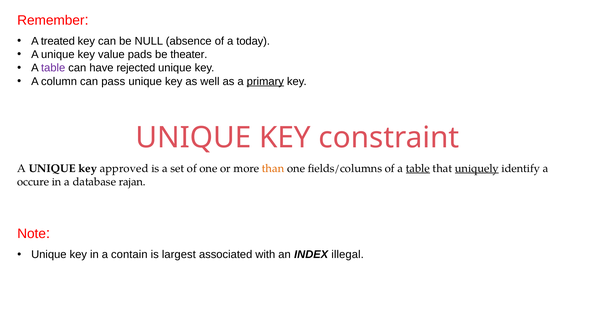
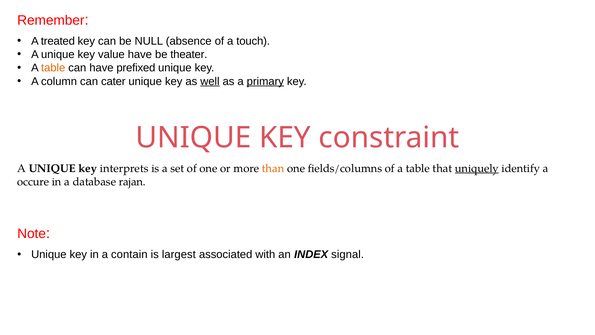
today: today -> touch (253, 41)
value pads: pads -> have (140, 54)
table colour: purple -> orange (53, 68)
rejected: rejected -> prefixed (136, 68)
pass: pass -> cater (113, 81)
well underline: none -> present (210, 81)
approved: approved -> interprets (124, 168)
table underline: present -> none (418, 168)
illegal: illegal -> signal (348, 254)
